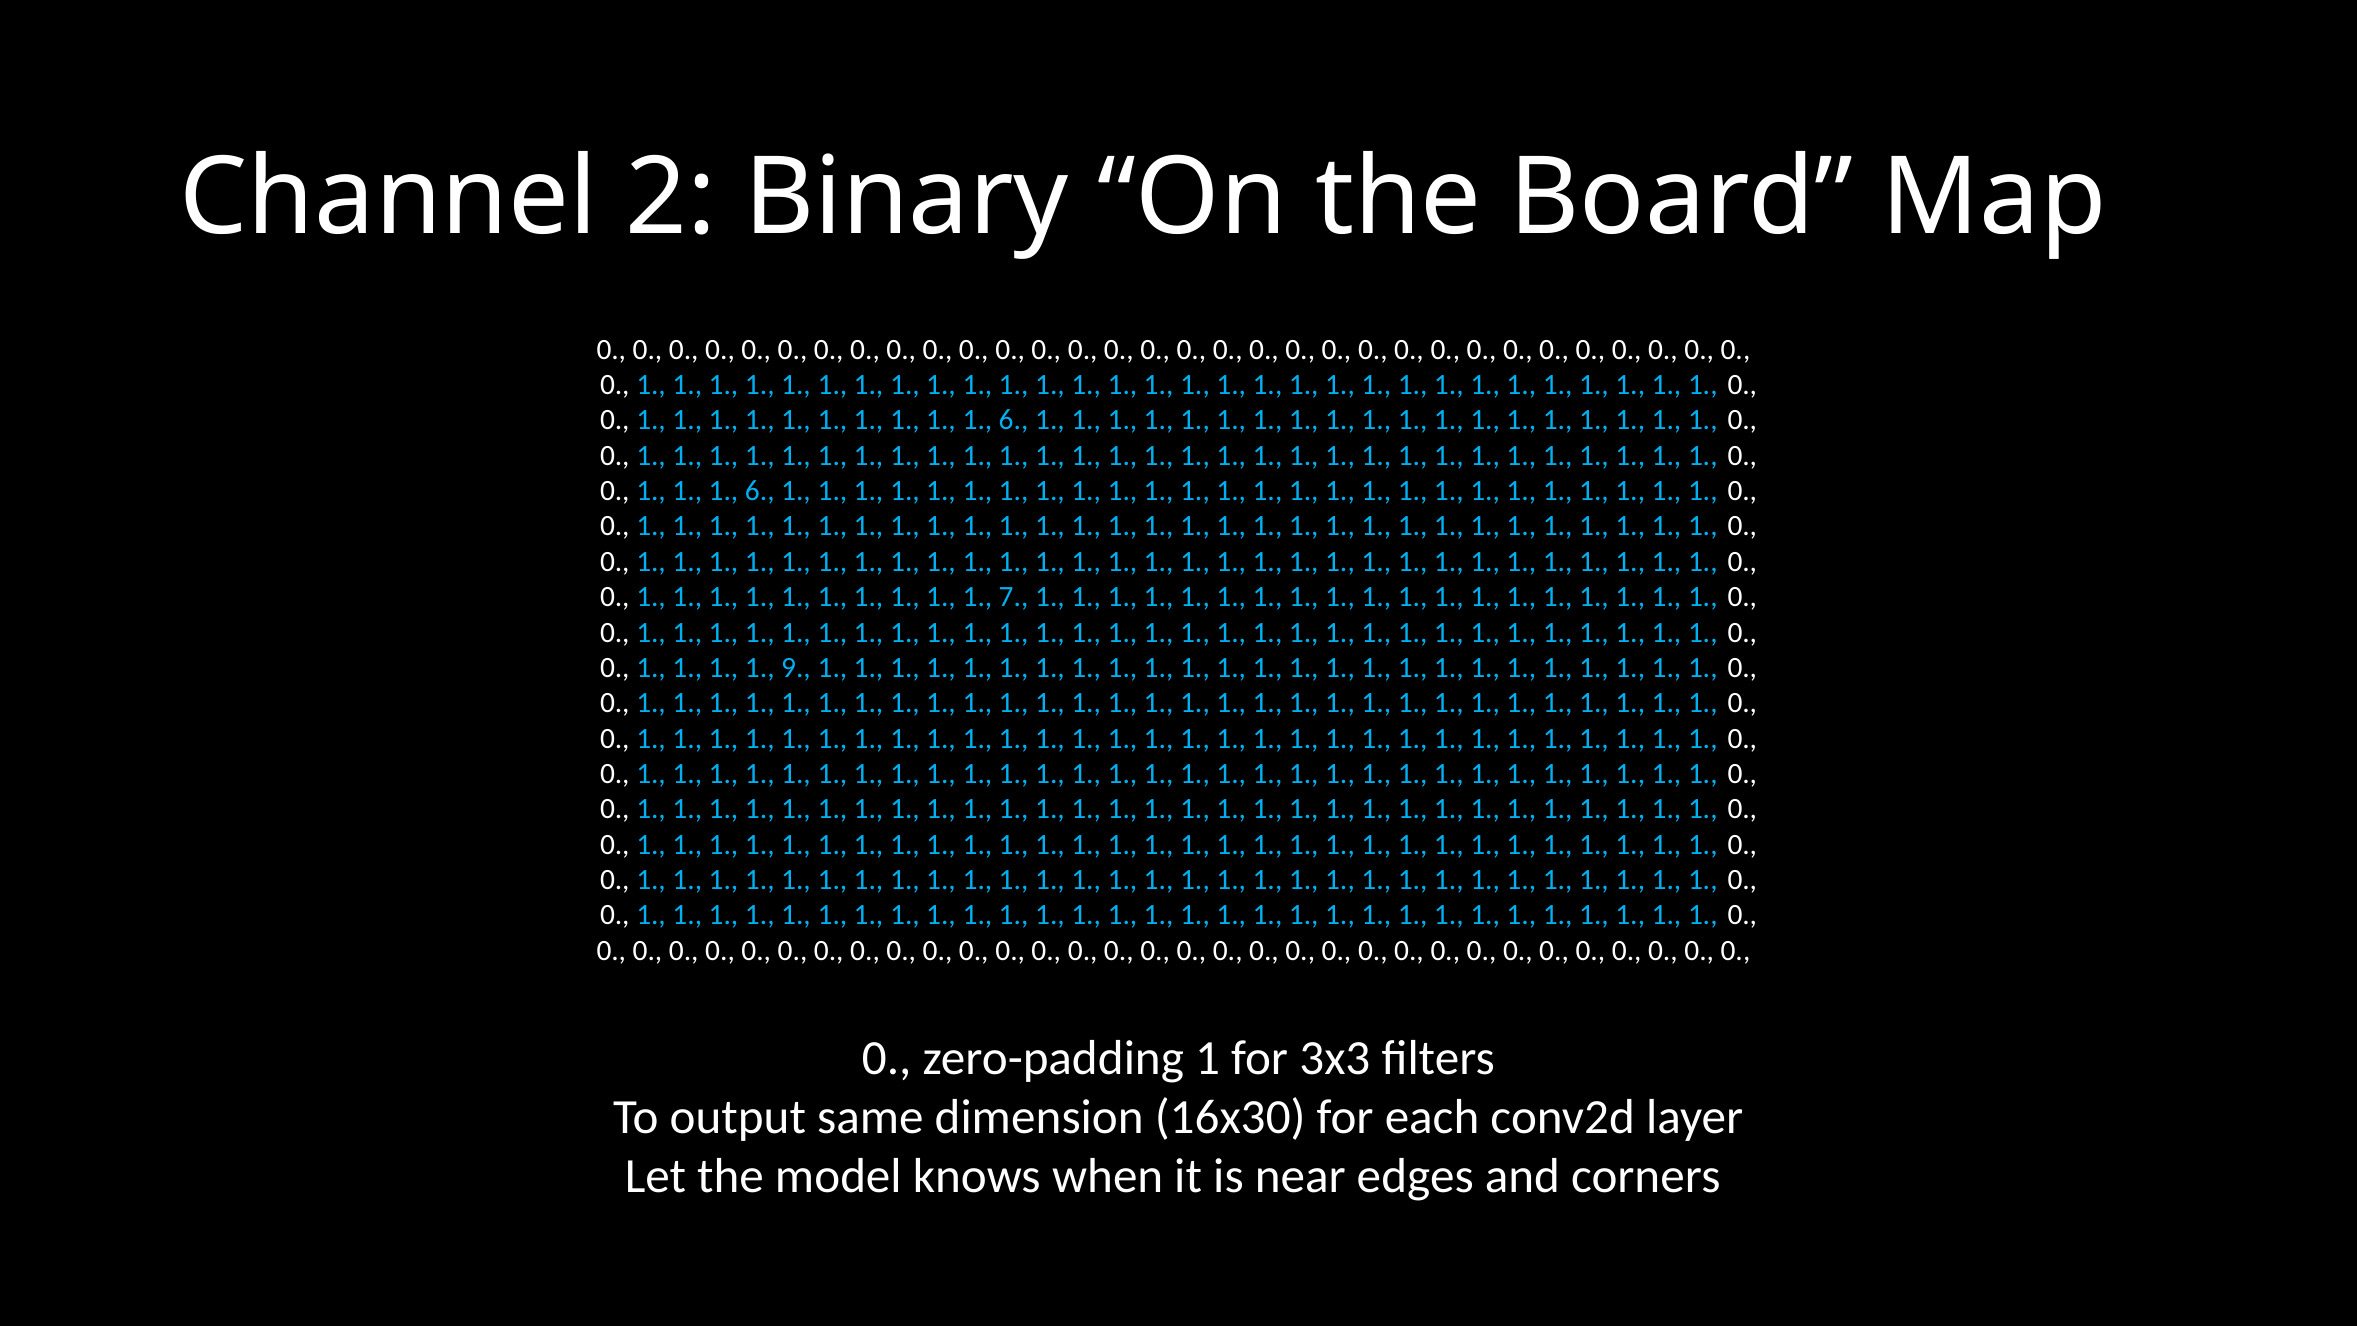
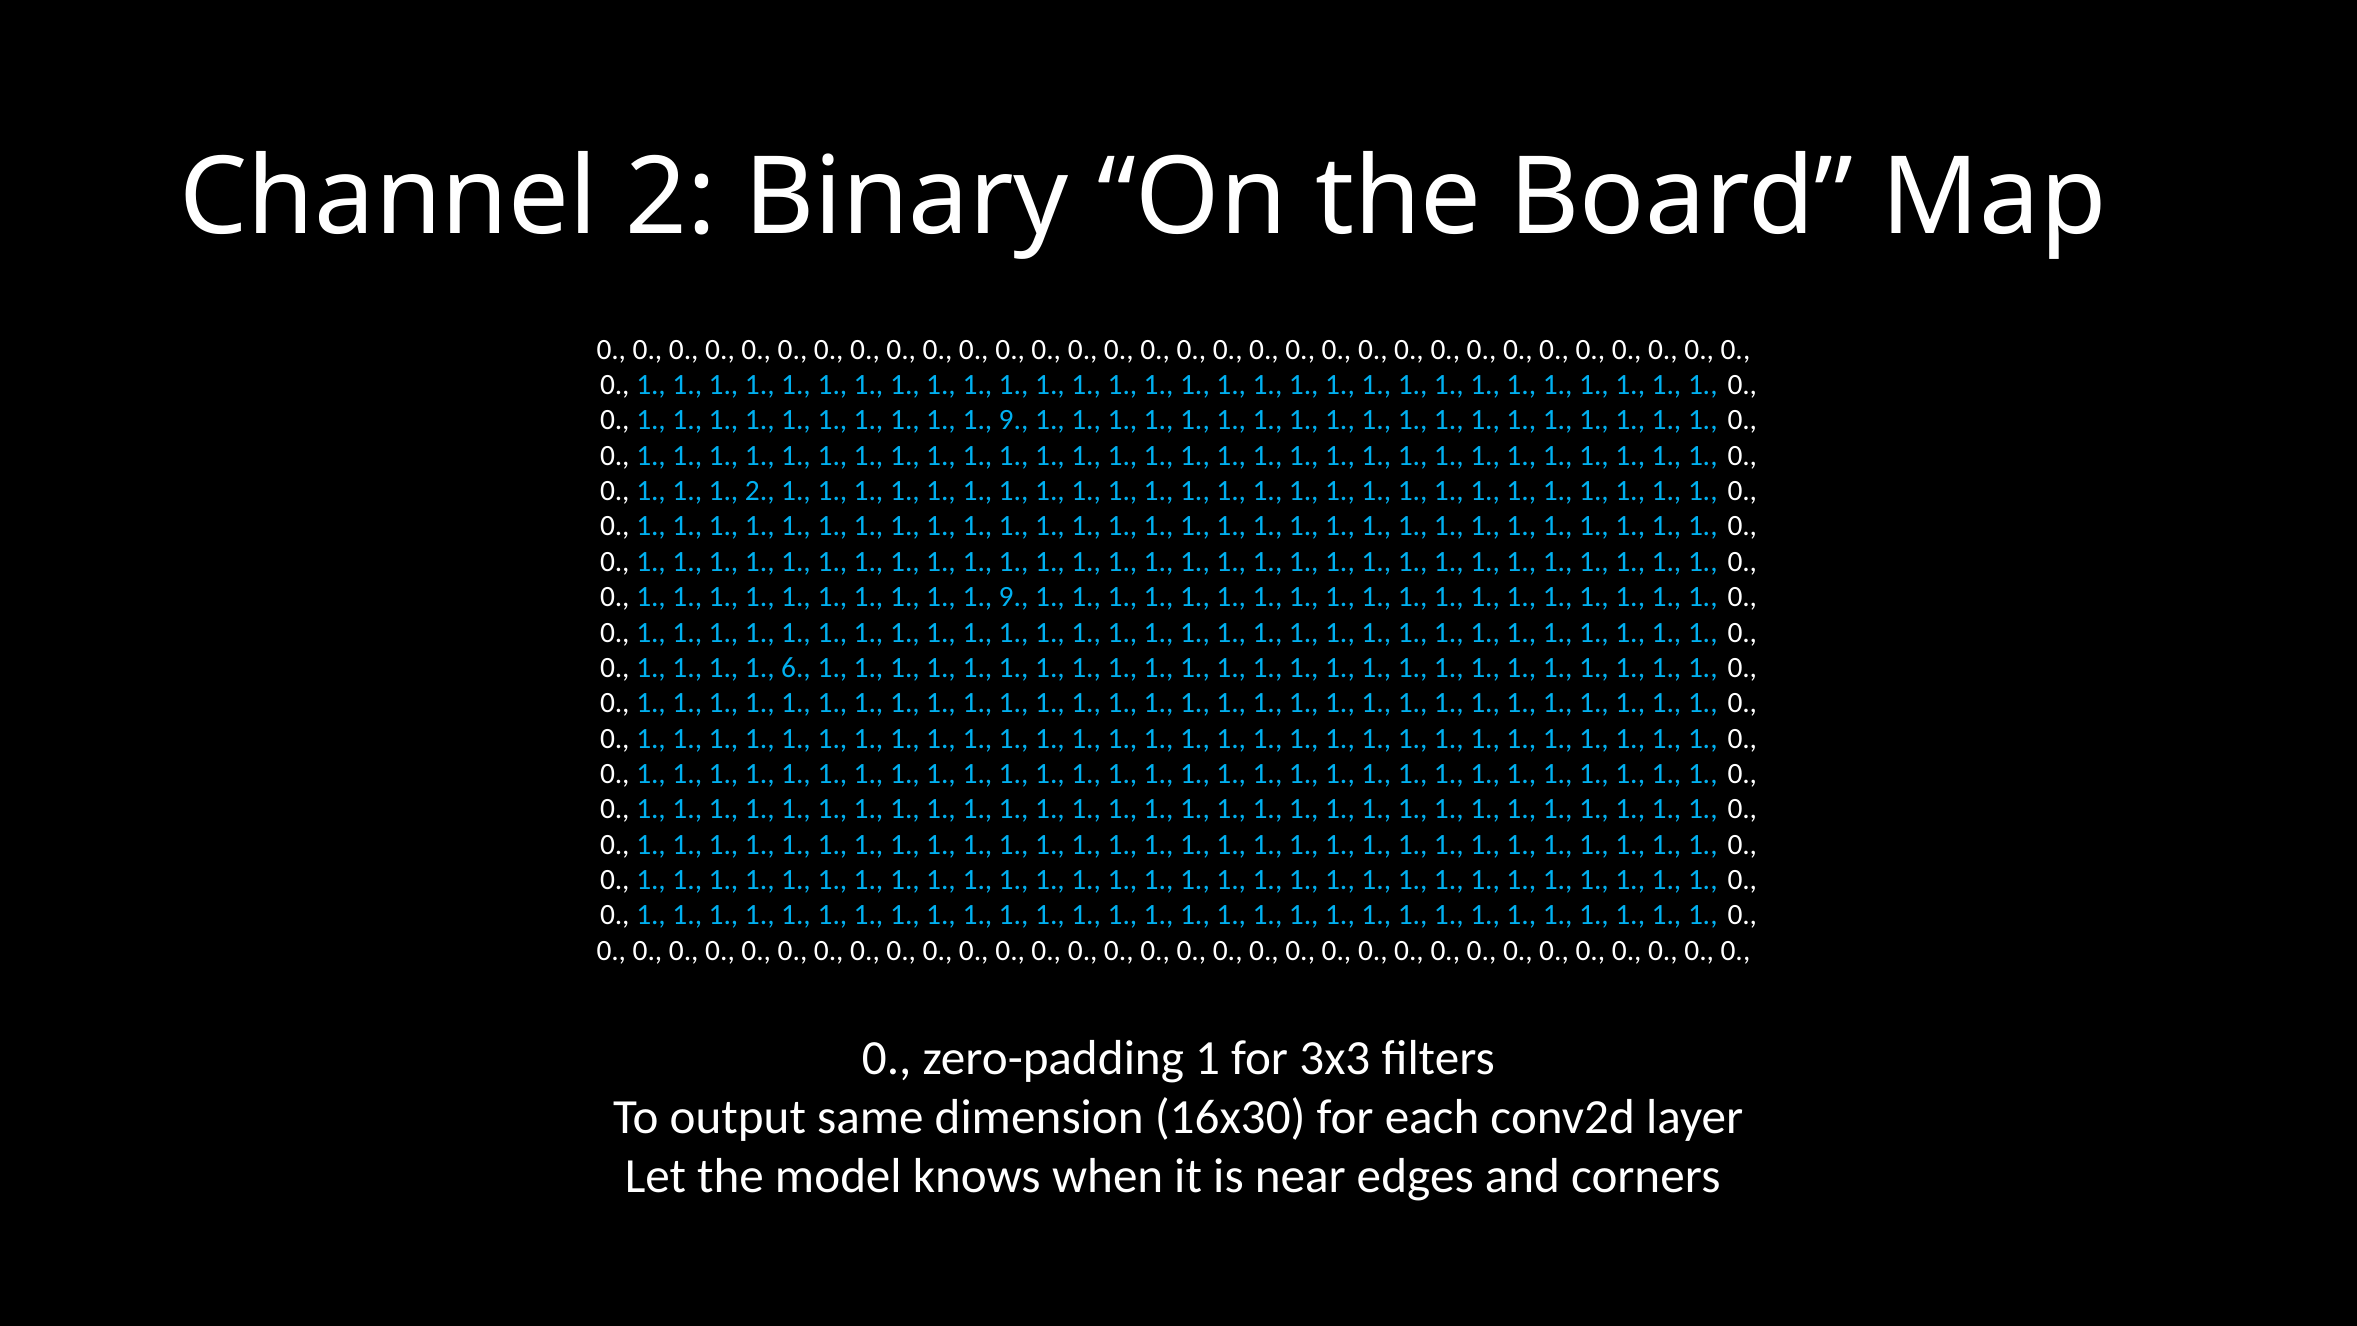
6: 6 -> 9 (1014, 420)
6: 6 -> 2 (760, 491)
7: 7 -> 9 (1014, 597)
9: 9 -> 6 (796, 668)
